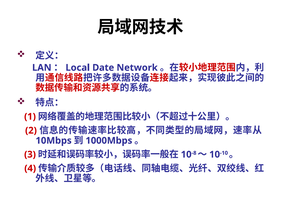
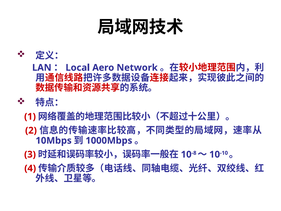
Date: Date -> Aero (103, 68)
